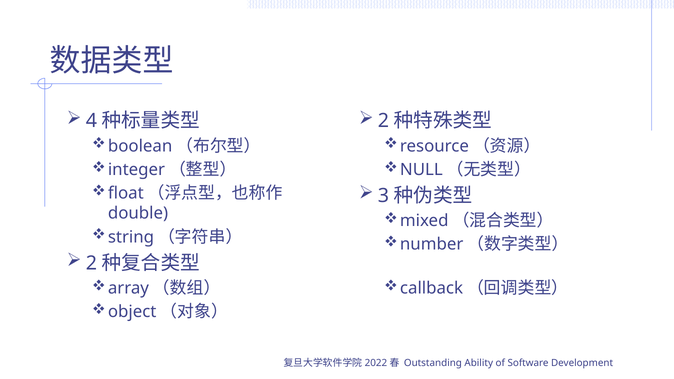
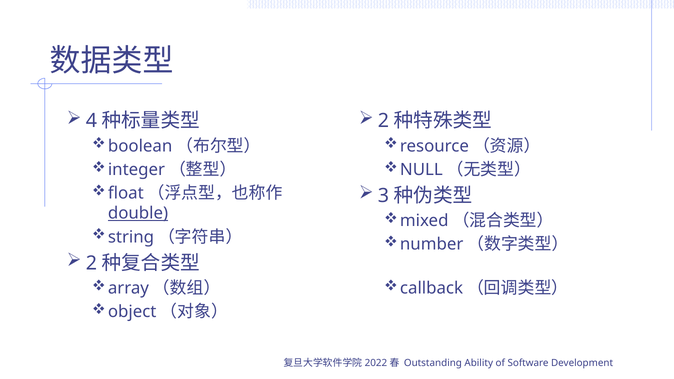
double underline: none -> present (138, 213)
